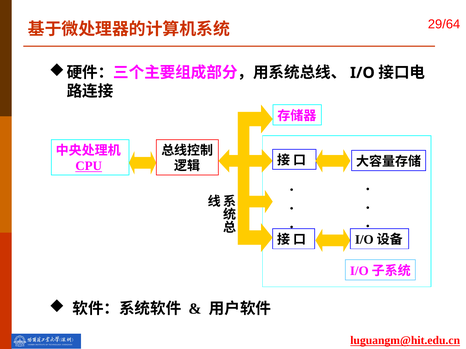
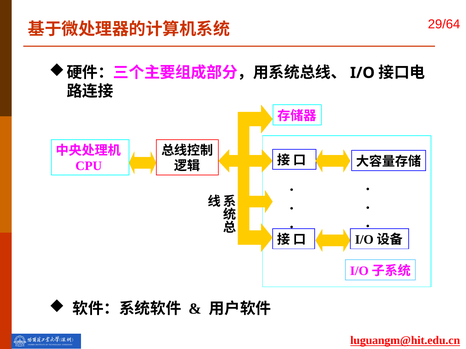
CPU underline: present -> none (89, 166)
